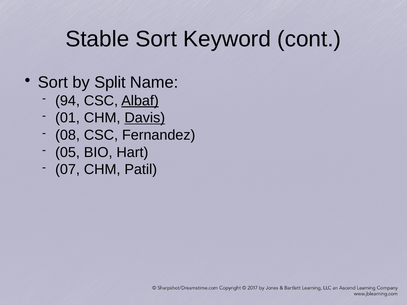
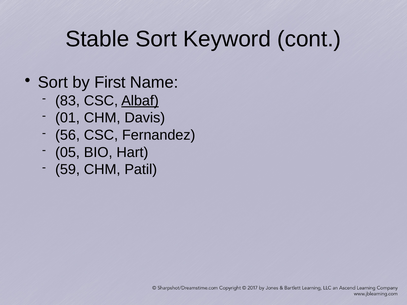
Split: Split -> First (110, 82)
94: 94 -> 83 (68, 101)
Davis underline: present -> none (145, 118)
08: 08 -> 56 (68, 135)
07: 07 -> 59 (68, 170)
